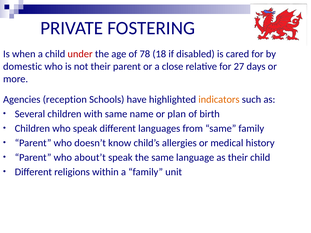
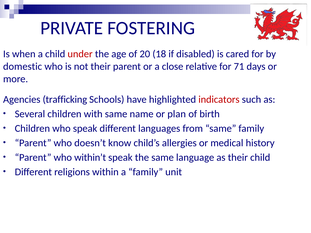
78: 78 -> 20 (145, 54)
27: 27 -> 71 (239, 67)
reception: reception -> trafficking (65, 100)
indicators colour: orange -> red (219, 100)
about’t: about’t -> within’t (90, 158)
